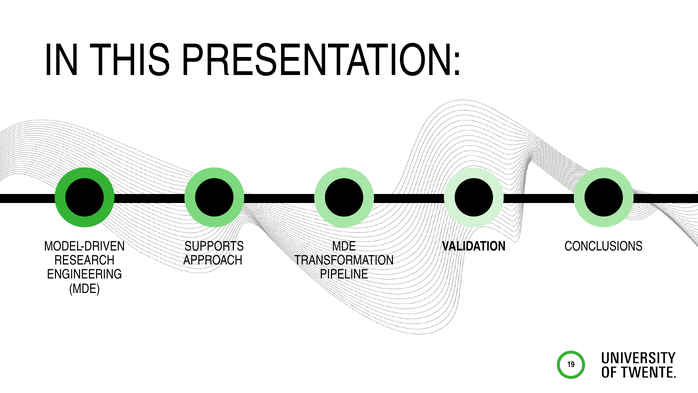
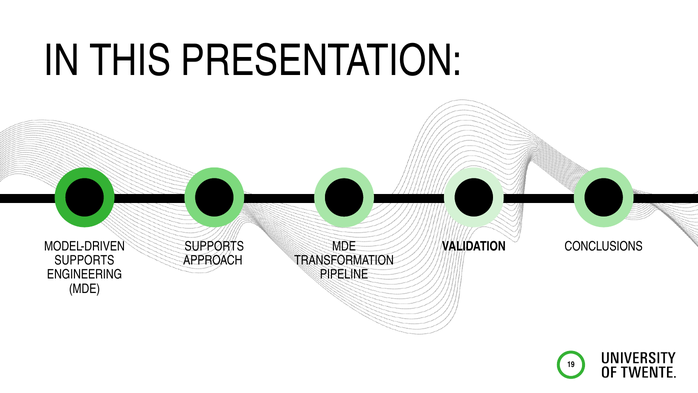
RESEARCH: RESEARCH -> SUPPORTS (84, 260)
